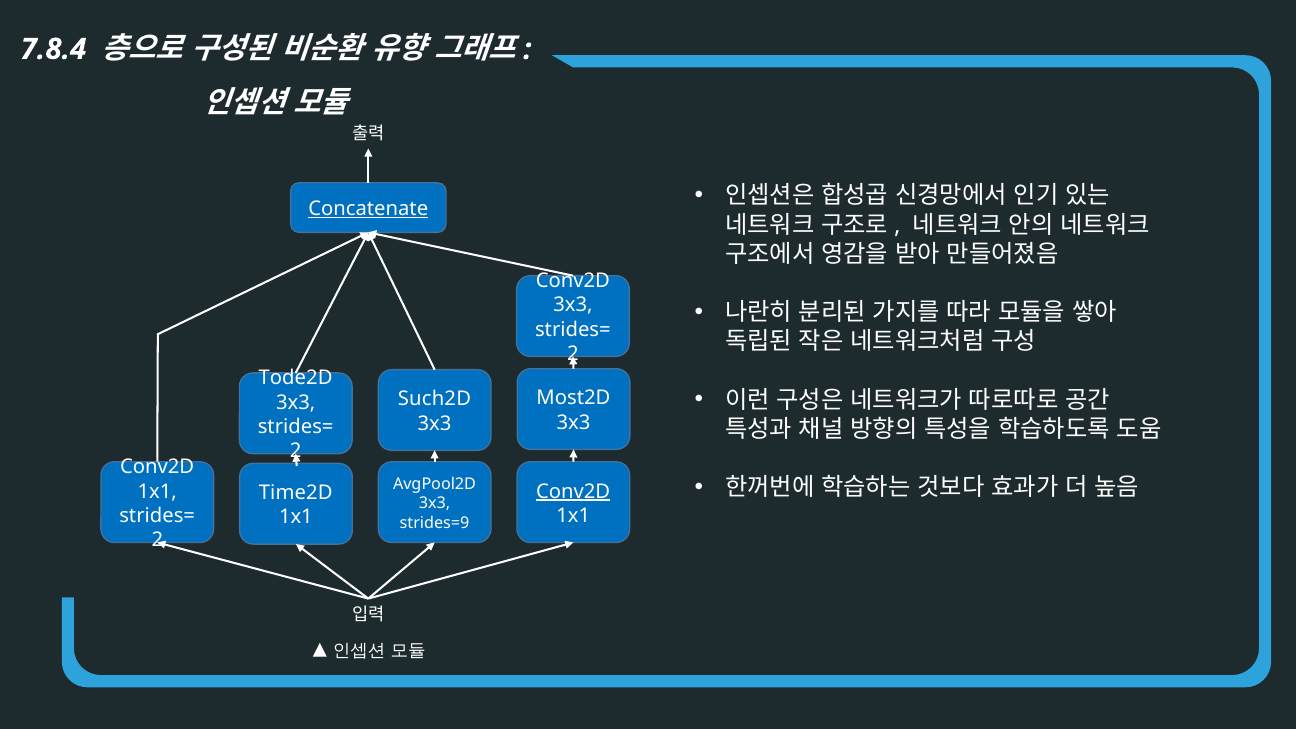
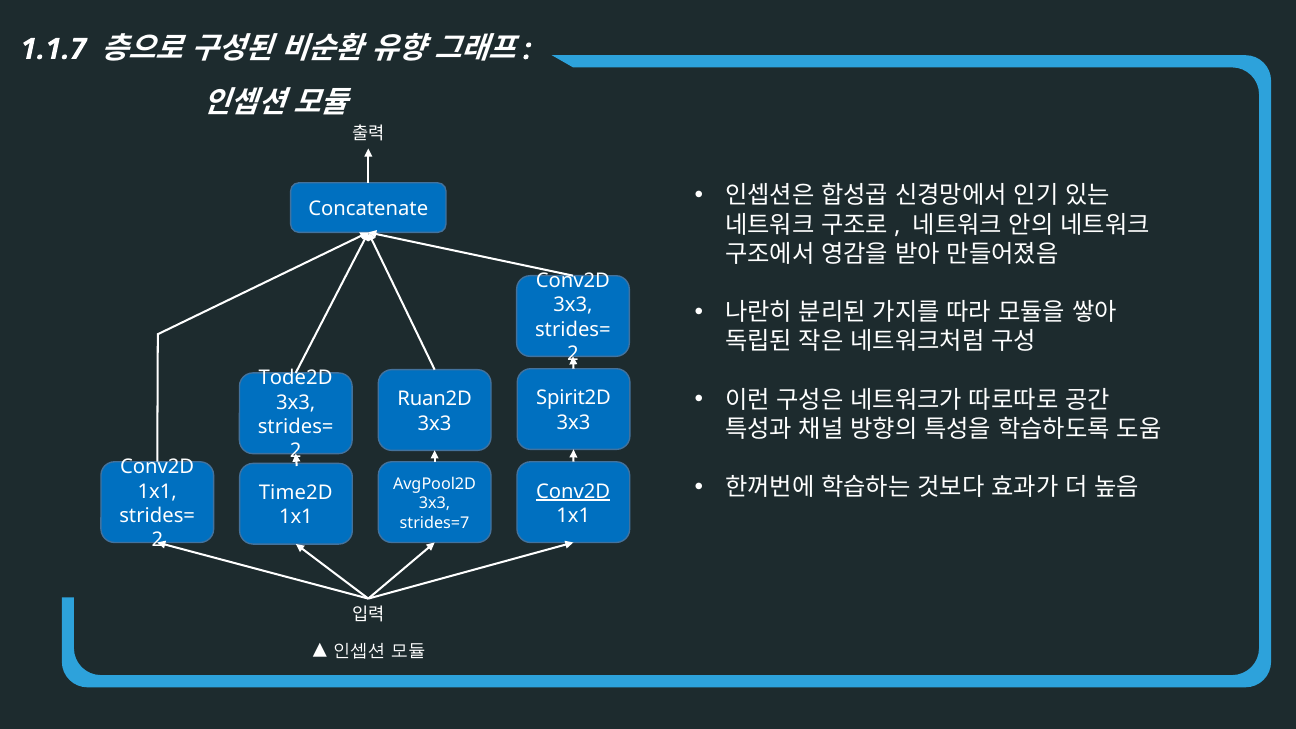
7.8.4: 7.8.4 -> 1.1.7 (53, 49)
Concatenate underline: present -> none (368, 209)
Most2D: Most2D -> Spirit2D (574, 398)
Such2D: Such2D -> Ruan2D (435, 399)
strides=9: strides=9 -> strides=7 (435, 523)
